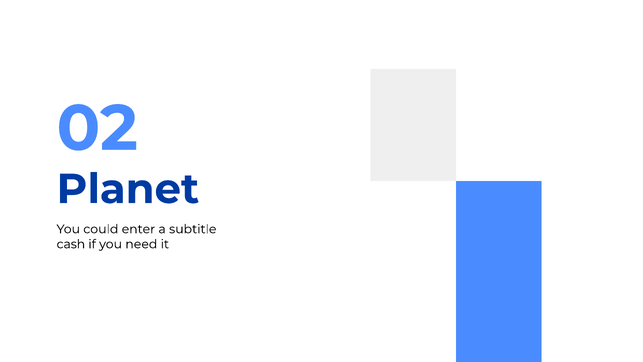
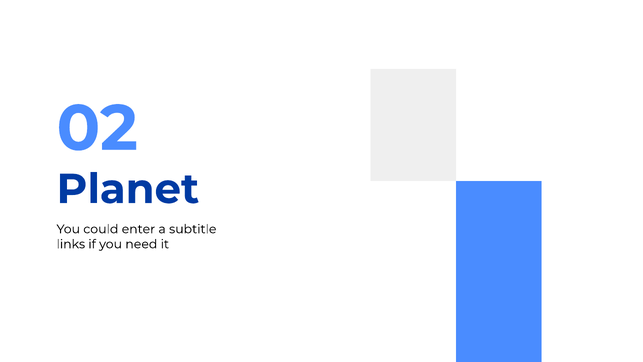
cash: cash -> links (71, 244)
